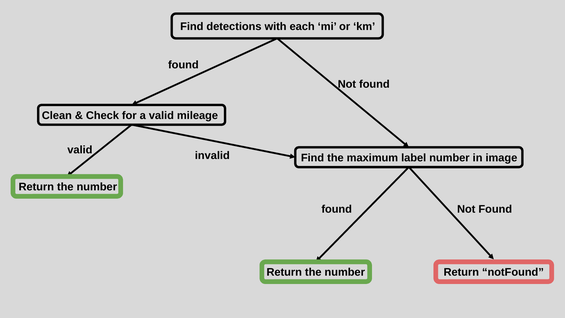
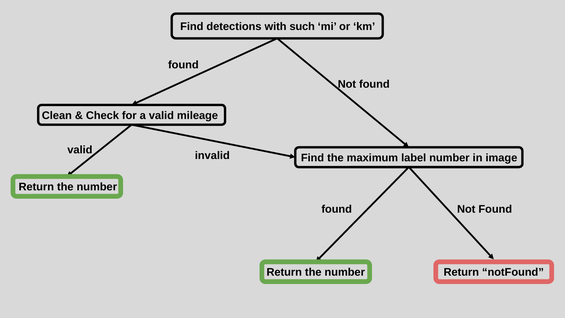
each: each -> such (302, 27)
